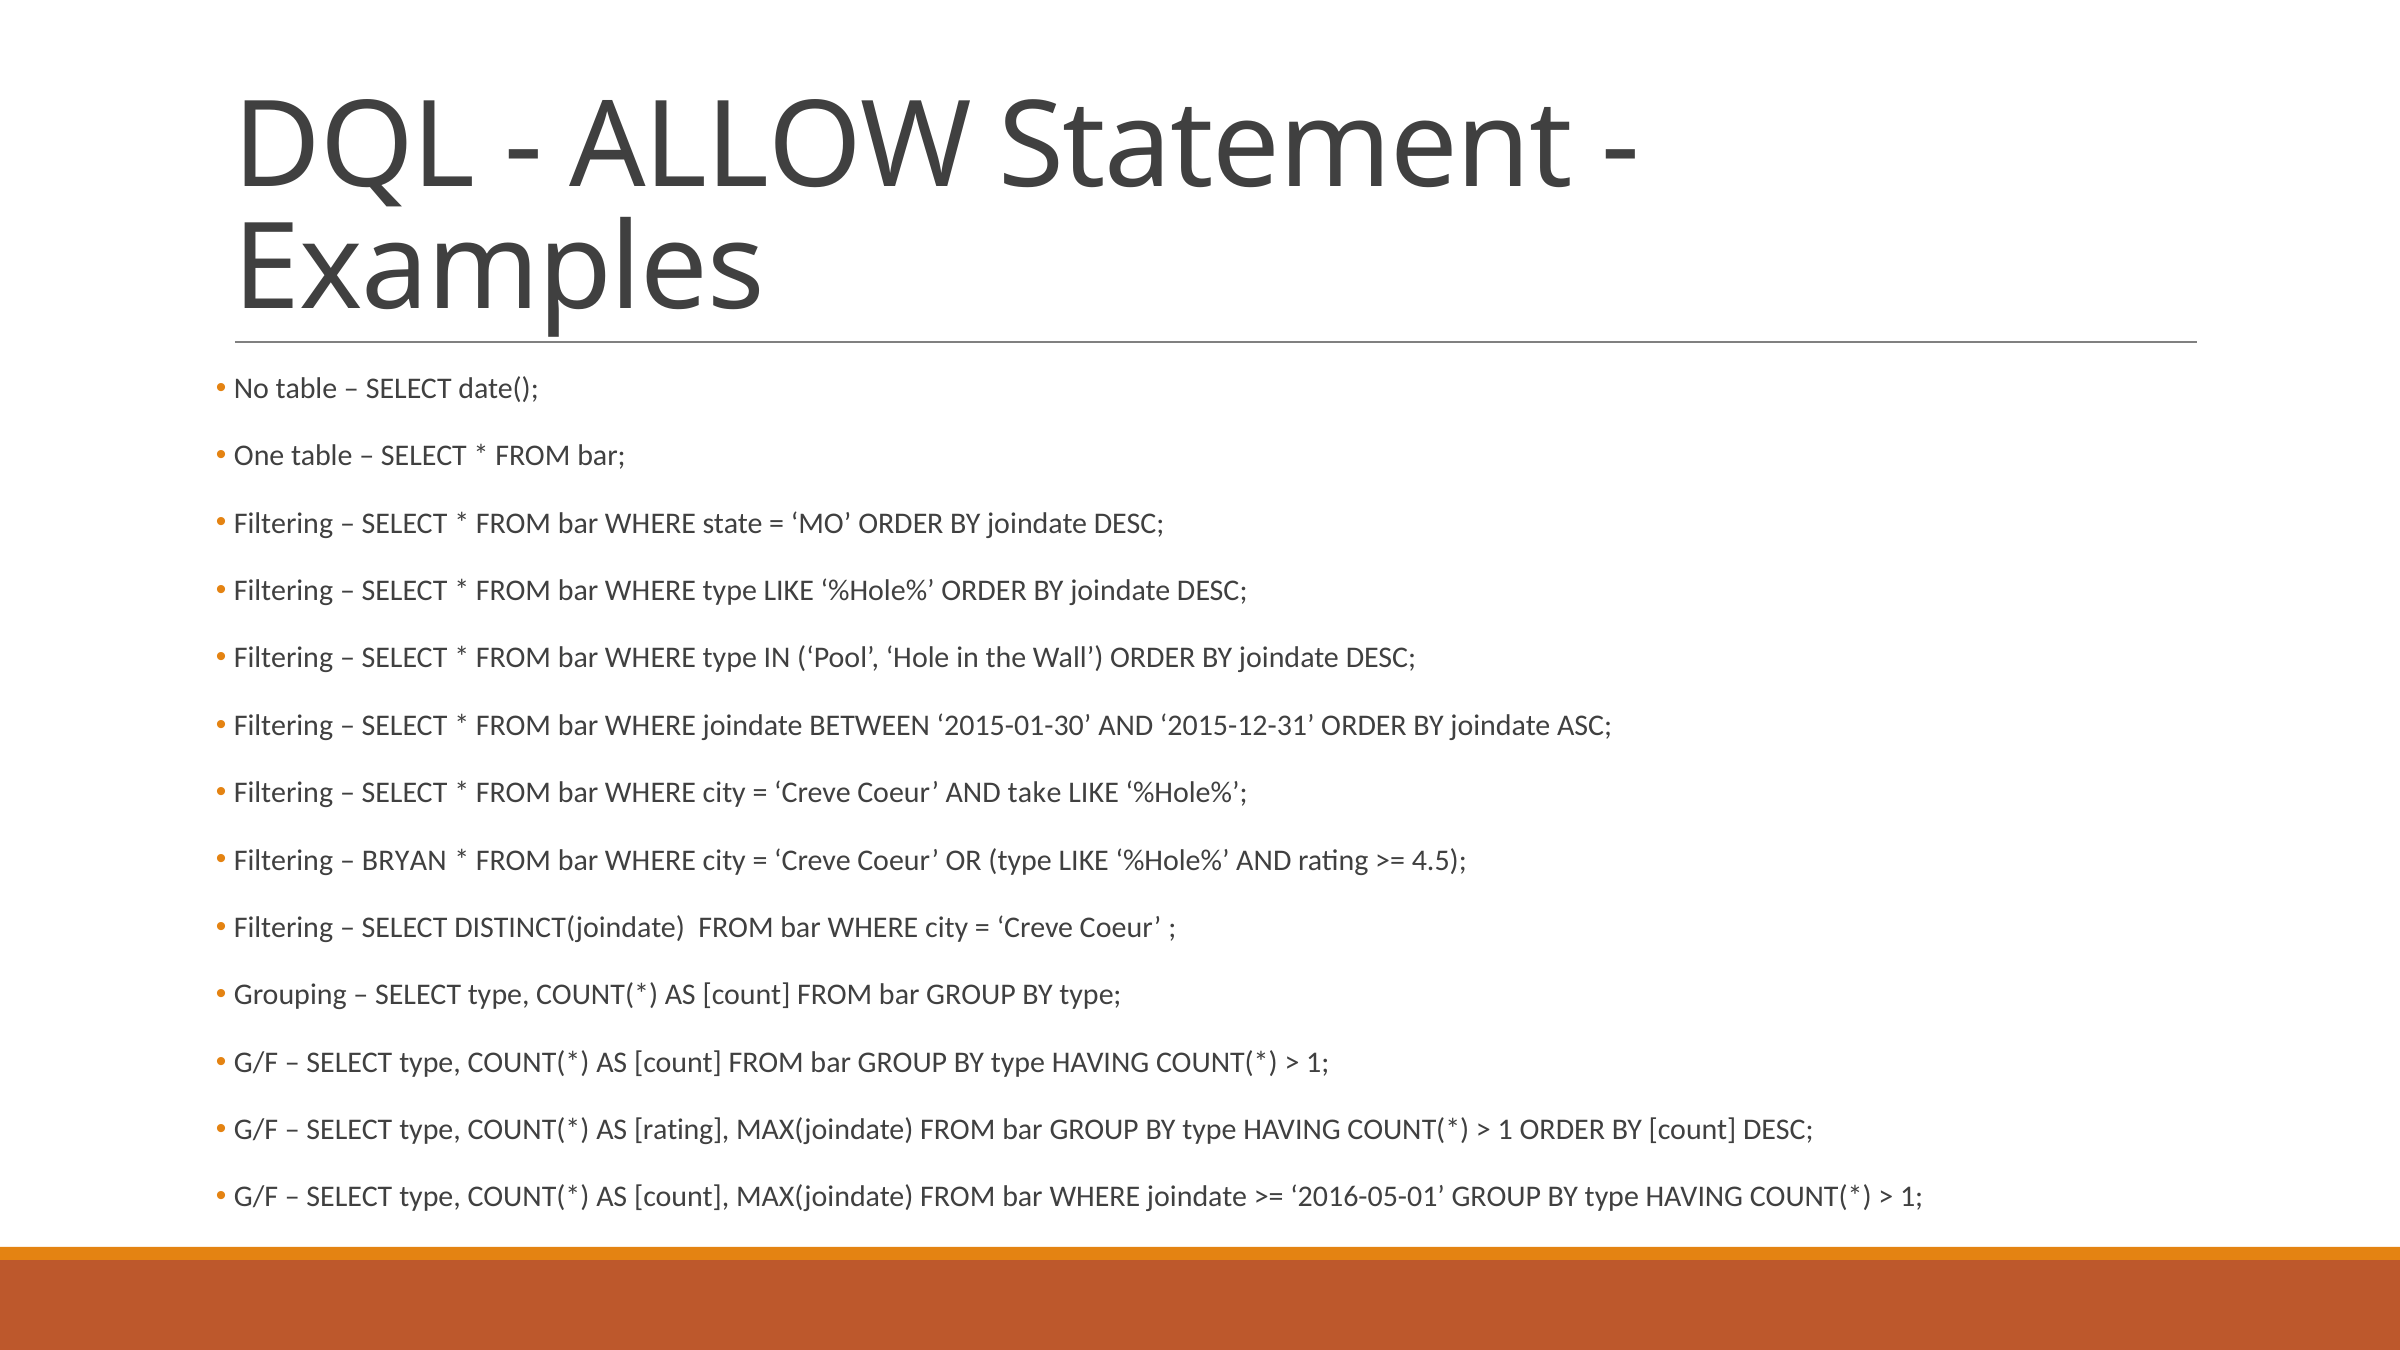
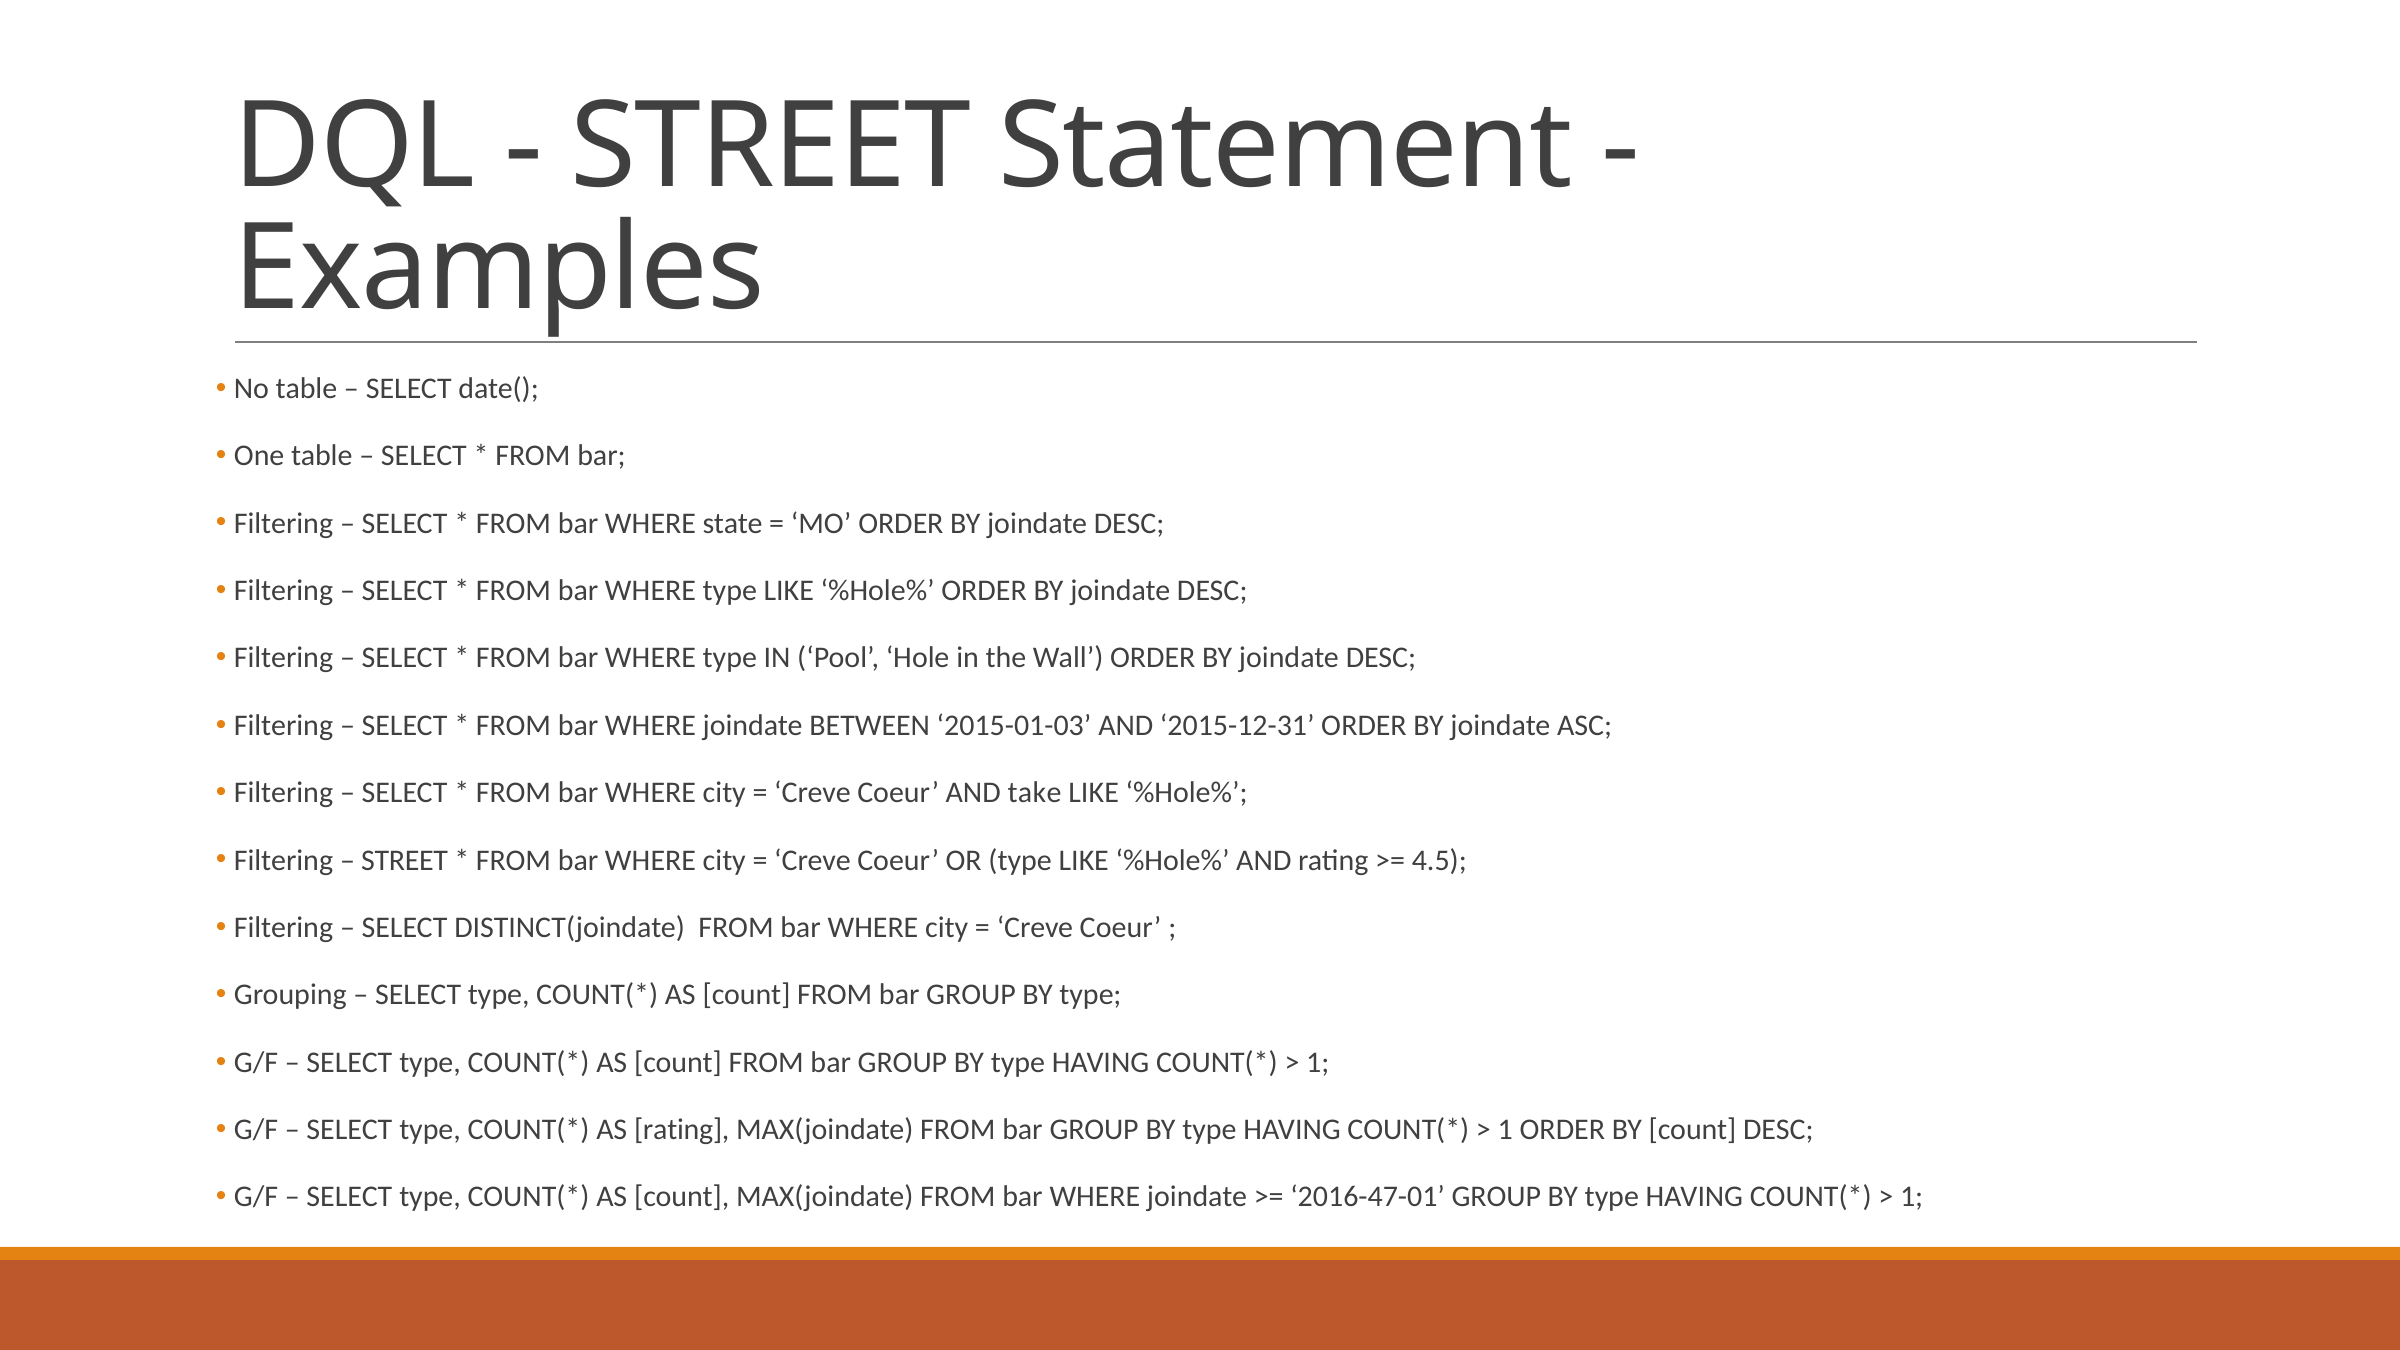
ALLOW: ALLOW -> STREET (771, 147)
2015-01-30: 2015-01-30 -> 2015-01-03 (1014, 725)
BRYAN: BRYAN -> STREET (405, 860)
2016-05-01: 2016-05-01 -> 2016-47-01 (1368, 1197)
